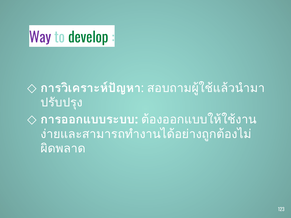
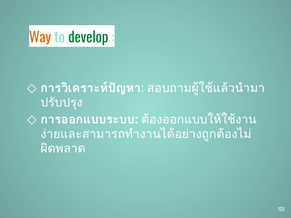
Way colour: purple -> orange (40, 38)
